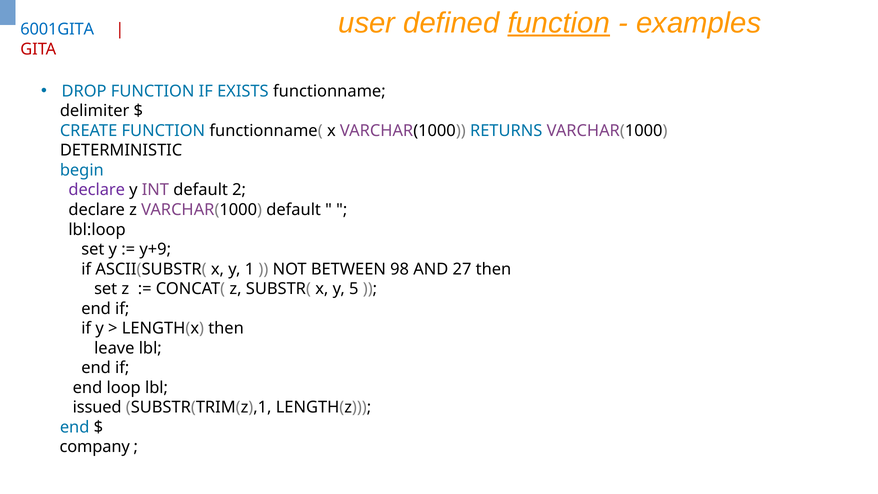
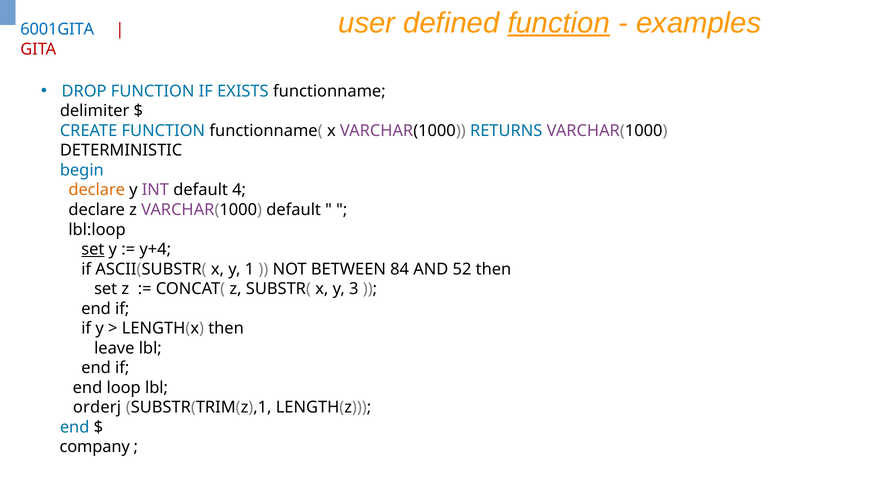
declare colour: purple -> orange (97, 190)
2: 2 -> 4 (239, 190)
set underline: none -> present (93, 249)
y+9: y+9 -> y+4 (155, 249)
98: 98 -> 84 (400, 269)
27: 27 -> 52 (462, 269)
5: 5 -> 3 (354, 289)
issued: issued -> orderj (97, 407)
